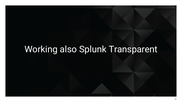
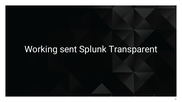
also: also -> sent (68, 49)
